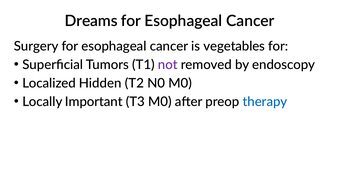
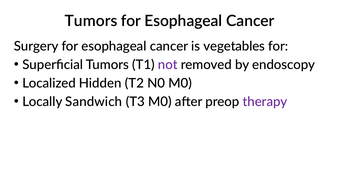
Dreams: Dreams -> Tumors (91, 21)
Important: Important -> Sandwich (94, 102)
therapy colour: blue -> purple (265, 102)
